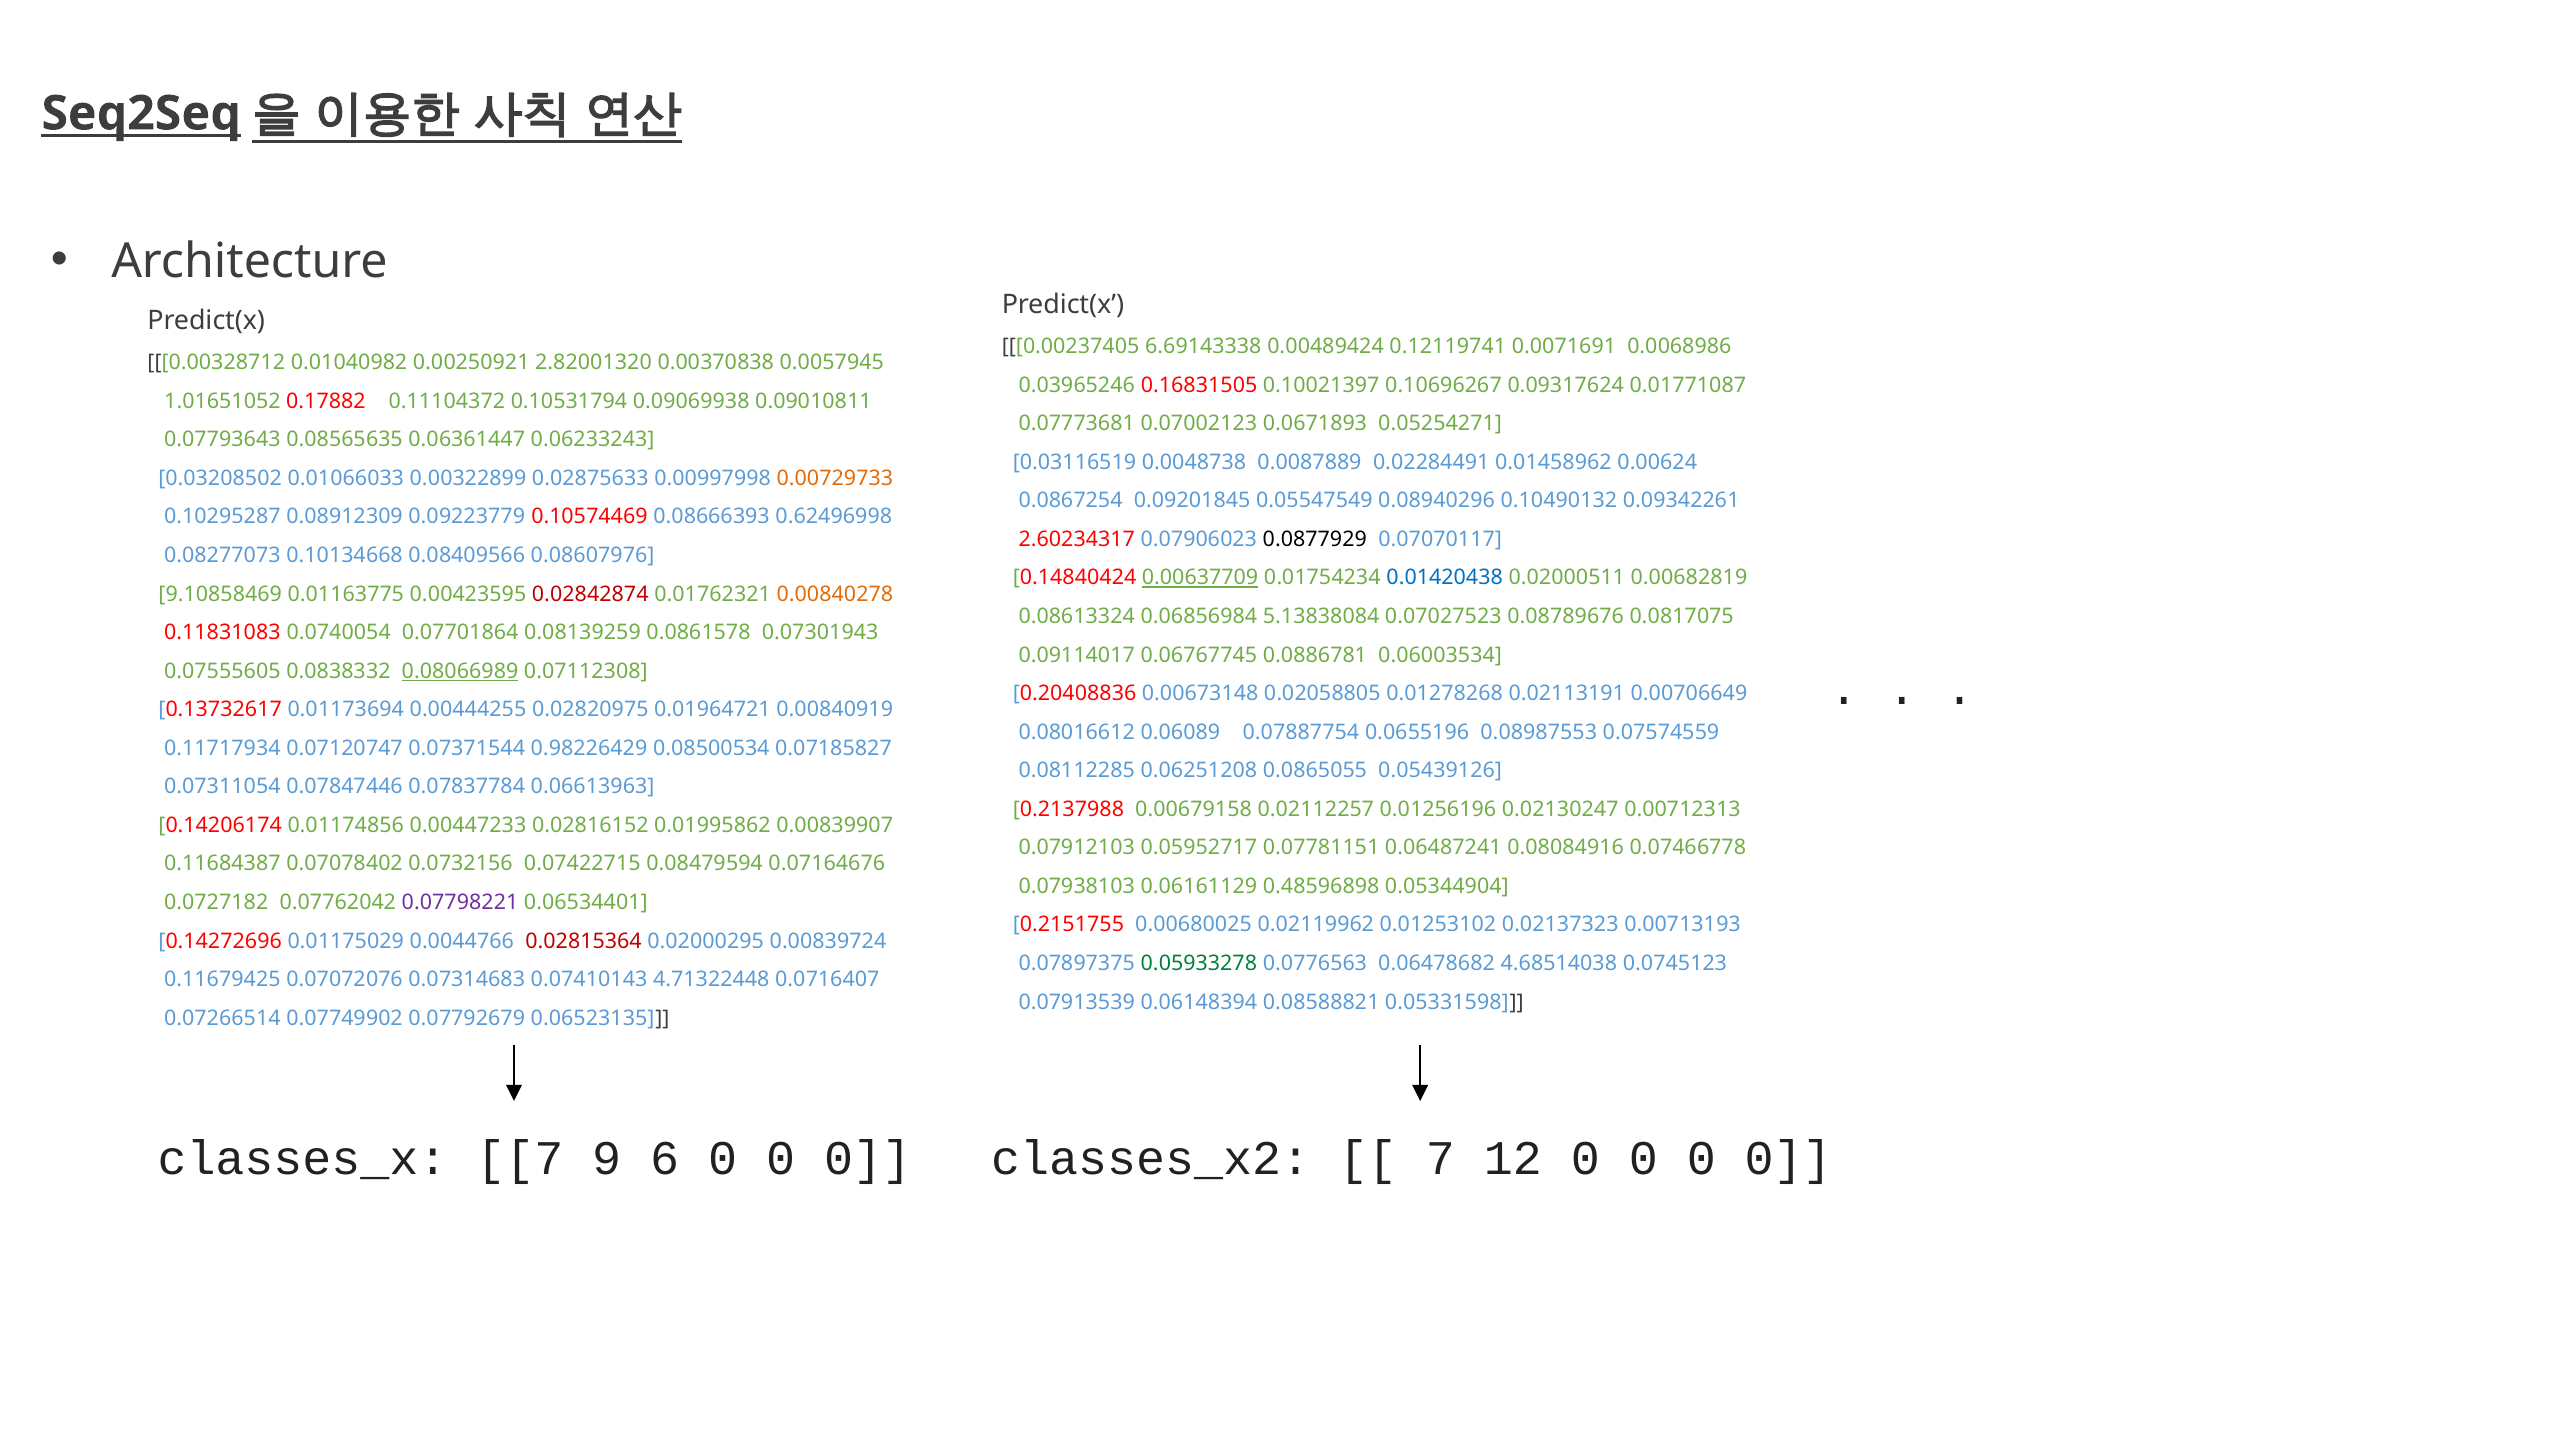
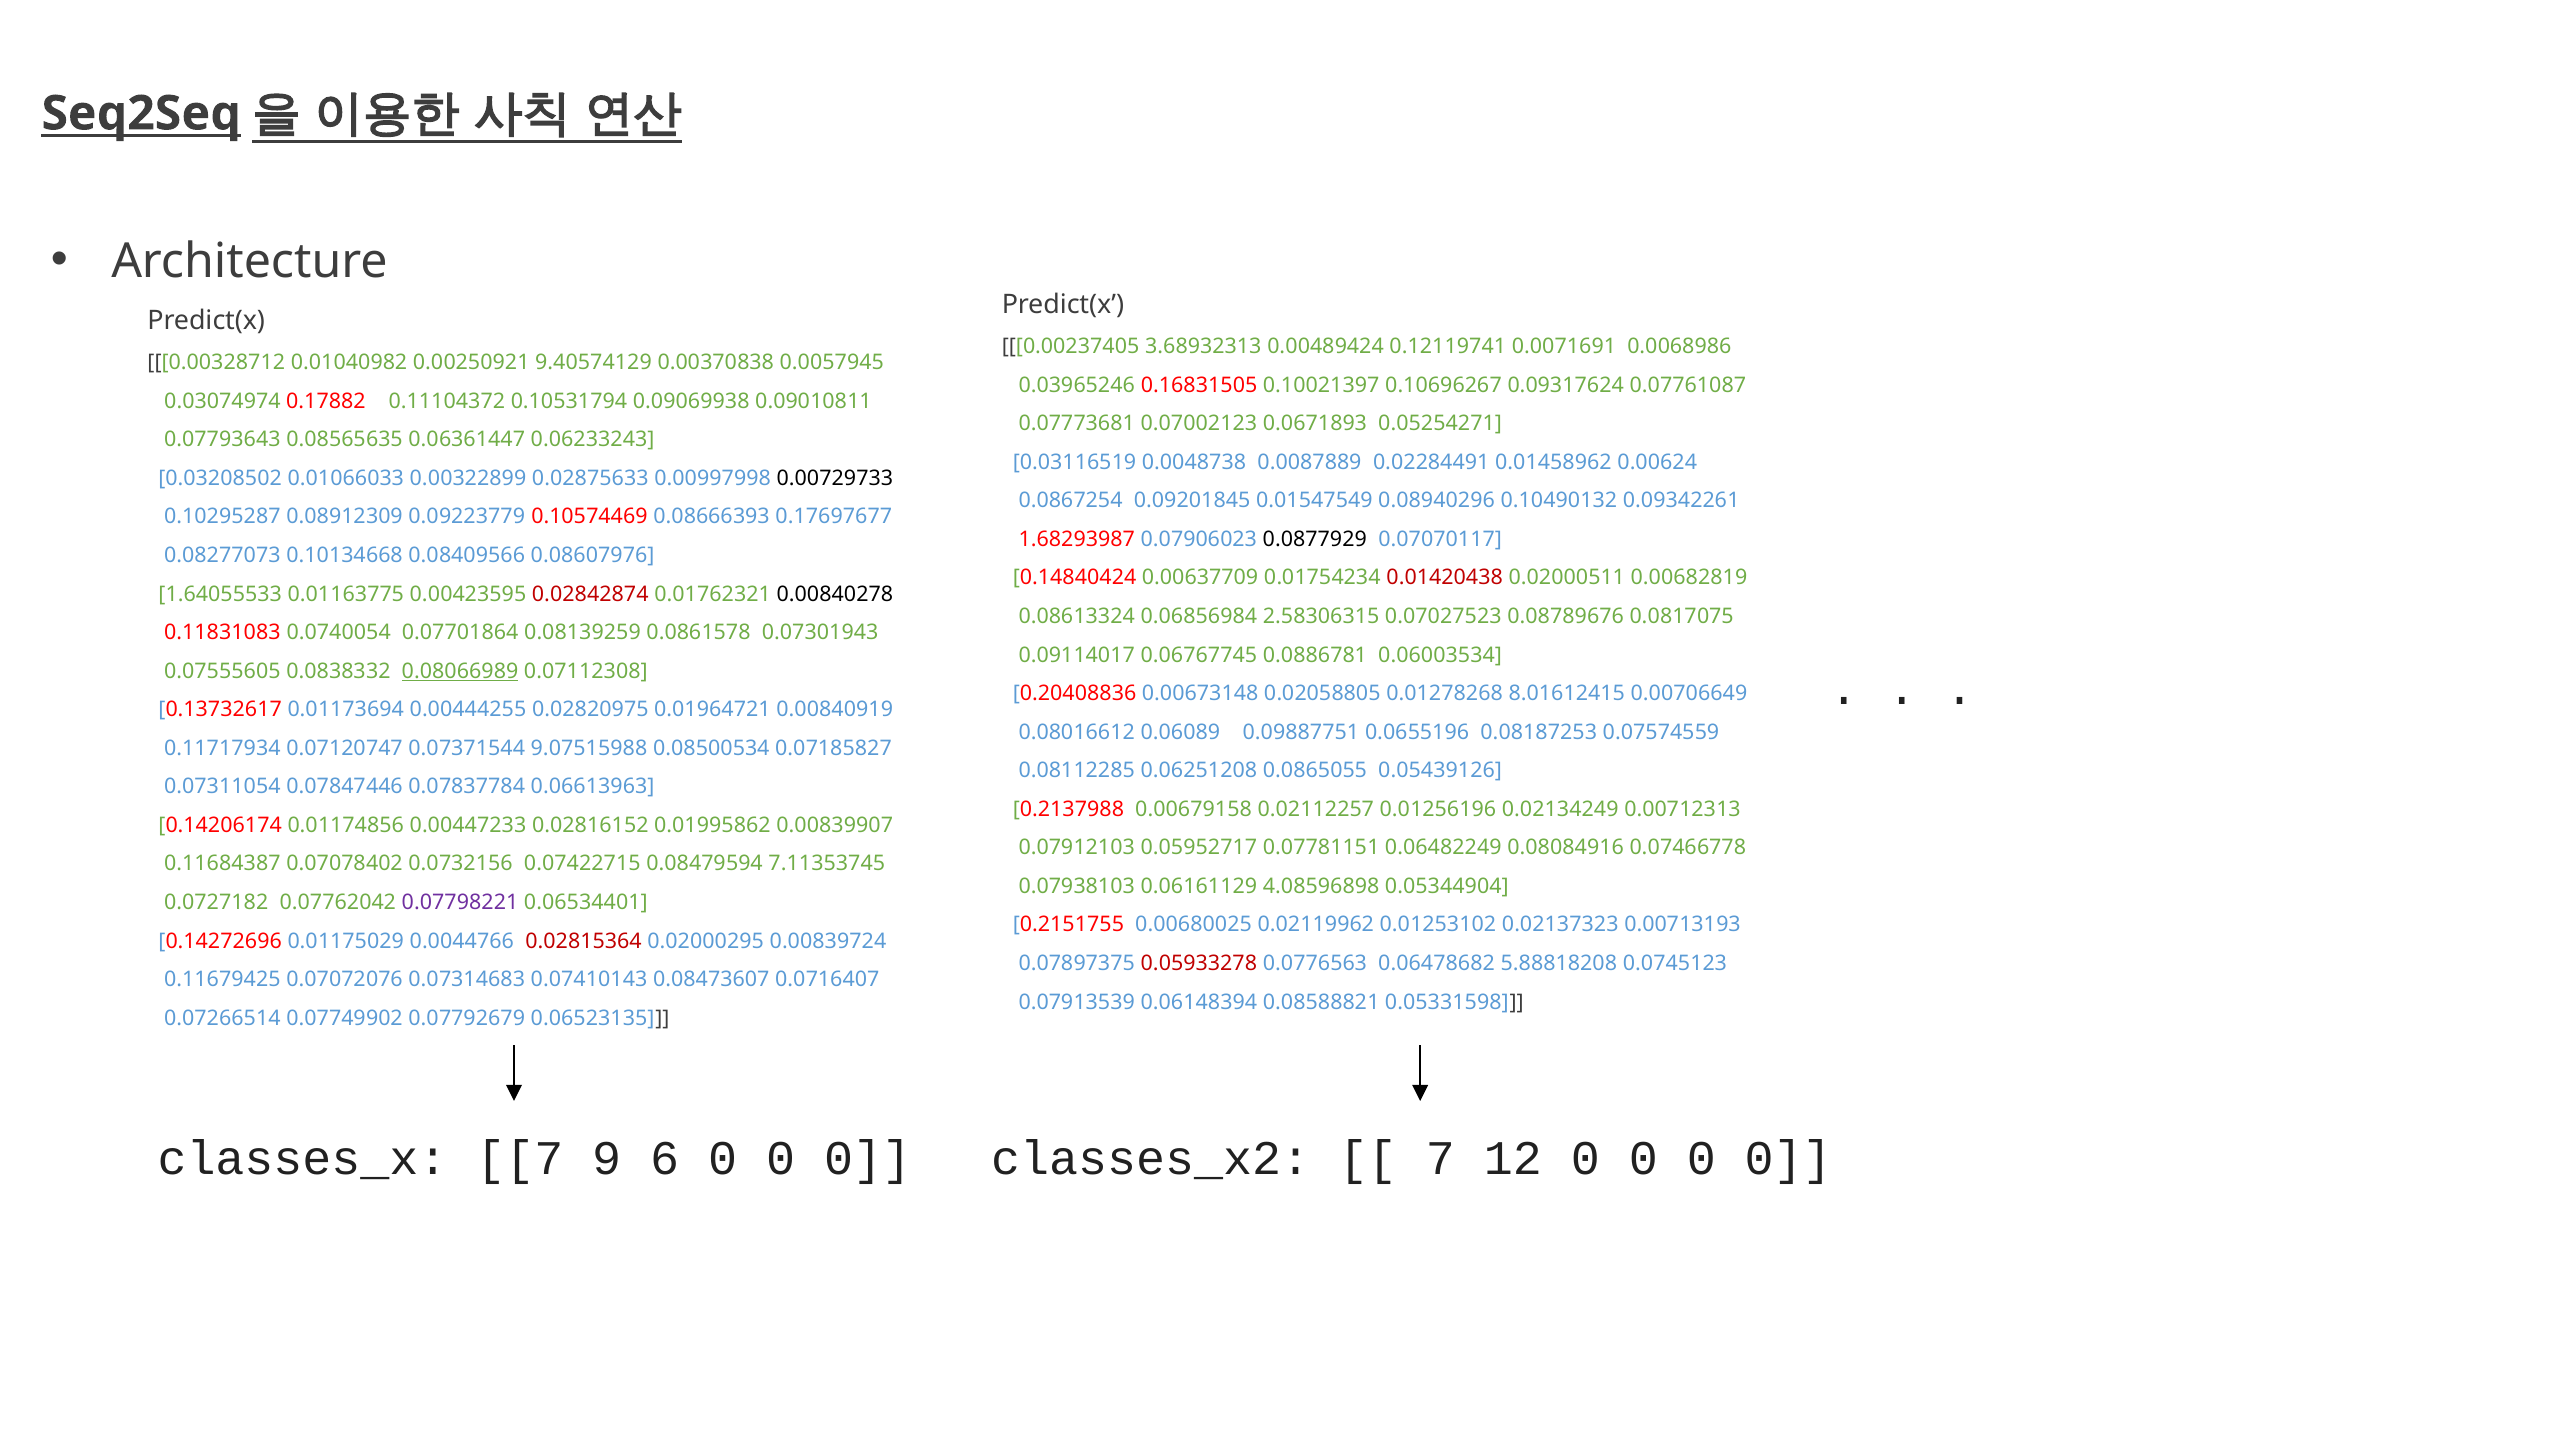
6.69143338: 6.69143338 -> 3.68932313 (1203, 346)
2.82001320: 2.82001320 -> 9.40574129 (593, 363)
0.01771087: 0.01771087 -> 0.07761087 (1688, 385)
1.01651052: 1.01651052 -> 0.03074974 (222, 401)
0.00729733 colour: orange -> black (835, 478)
0.05547549: 0.05547549 -> 0.01547549 (1314, 501)
0.62496998: 0.62496998 -> 0.17697677 (834, 517)
2.60234317: 2.60234317 -> 1.68293987 (1077, 539)
0.00637709 underline: present -> none (1200, 578)
0.01420438 colour: blue -> red (1445, 578)
9.10858469: 9.10858469 -> 1.64055533 (220, 594)
0.00840278 colour: orange -> black (835, 594)
5.13838084: 5.13838084 -> 2.58306315 (1321, 616)
0.02113191: 0.02113191 -> 8.01612415 (1567, 694)
0.07887754: 0.07887754 -> 0.09887751 (1301, 732)
0.08987553: 0.08987553 -> 0.08187253 (1539, 732)
0.98226429: 0.98226429 -> 9.07515988 (589, 748)
0.02130247: 0.02130247 -> 0.02134249 (1560, 809)
0.06487241: 0.06487241 -> 0.06482249 (1443, 848)
0.07164676: 0.07164676 -> 7.11353745 (827, 864)
0.48596898: 0.48596898 -> 4.08596898 (1321, 886)
0.05933278 colour: green -> red (1199, 963)
4.68514038: 4.68514038 -> 5.88818208 (1559, 963)
4.71322448: 4.71322448 -> 0.08473607 (711, 980)
